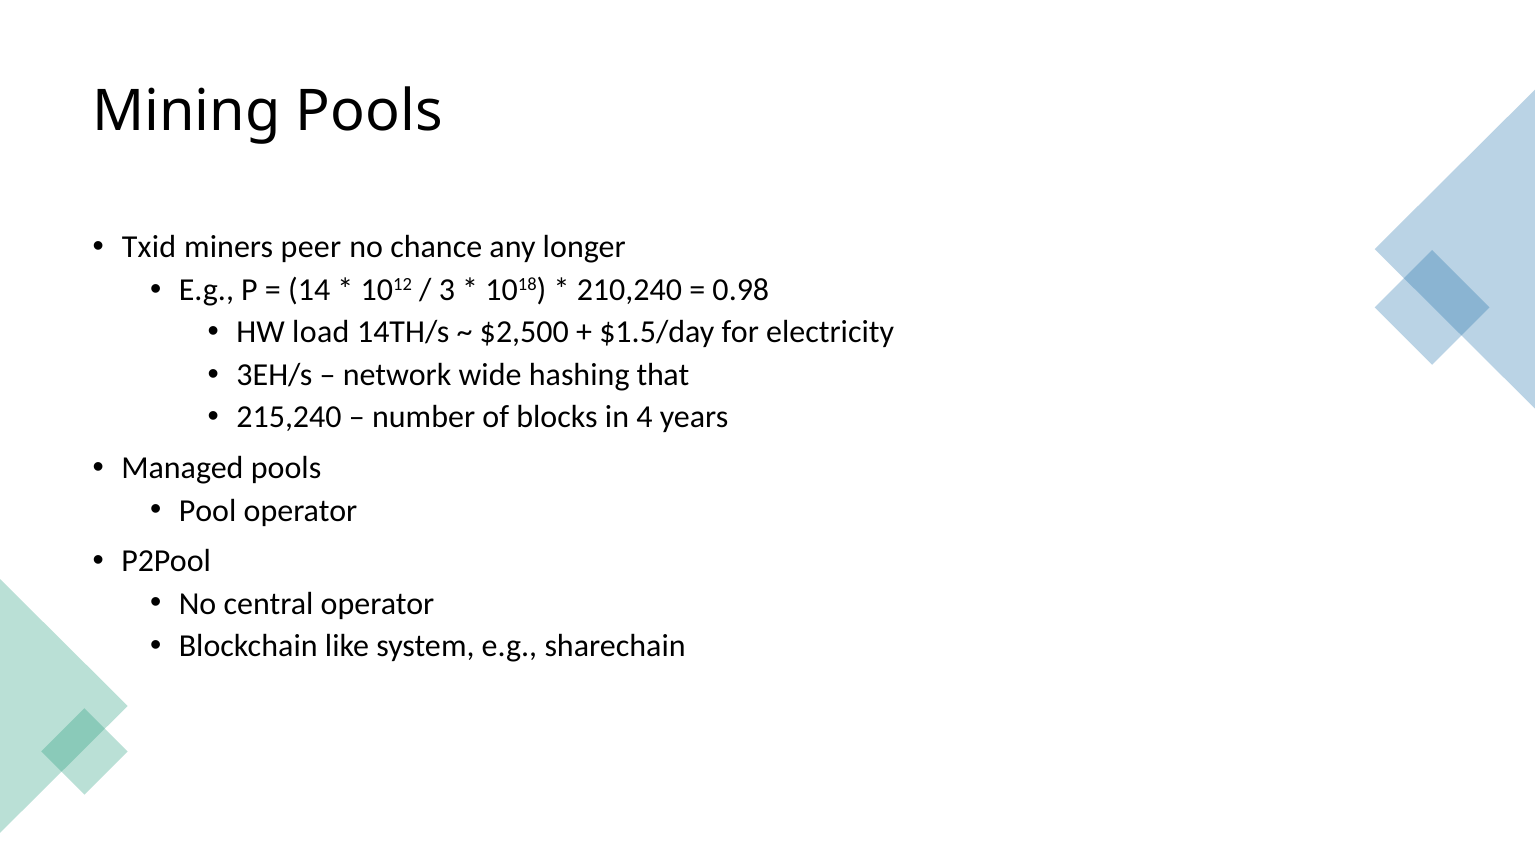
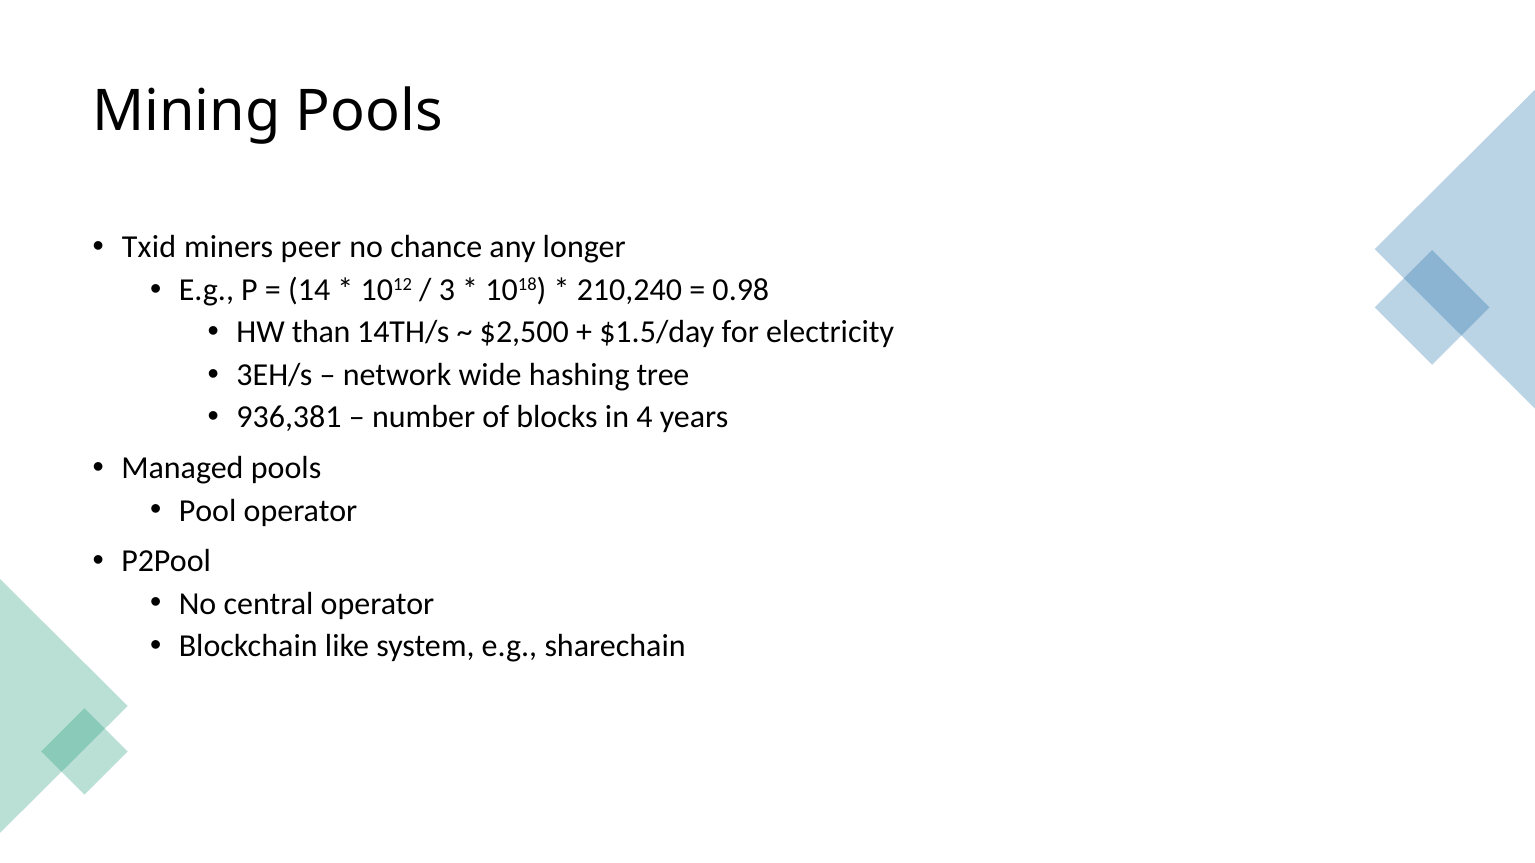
load: load -> than (321, 332)
that: that -> tree (663, 375)
215,240: 215,240 -> 936,381 (289, 418)
